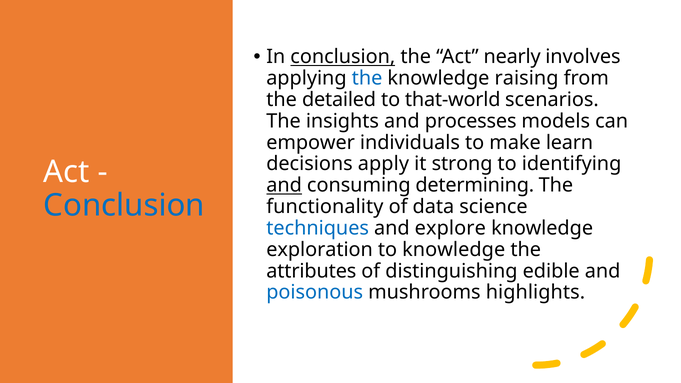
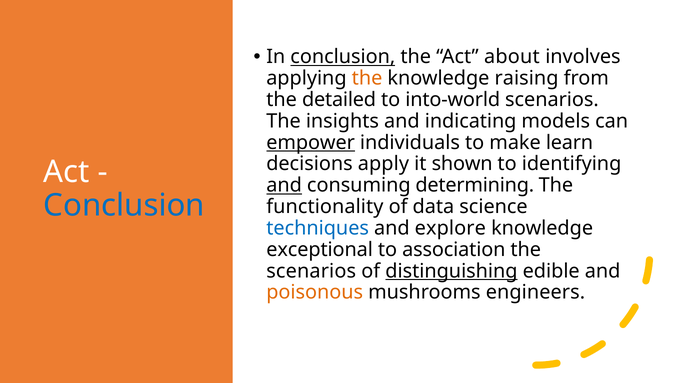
nearly: nearly -> about (512, 57)
the colour: blue -> orange (367, 78)
that-world: that-world -> into-world (453, 100)
processes: processes -> indicating (471, 121)
empower underline: none -> present (311, 143)
strong: strong -> shown (462, 164)
exploration: exploration -> exceptional (320, 250)
to knowledge: knowledge -> association (454, 250)
attributes: attributes -> scenarios (311, 271)
distinguishing underline: none -> present (451, 271)
poisonous colour: blue -> orange (315, 292)
highlights: highlights -> engineers (535, 292)
